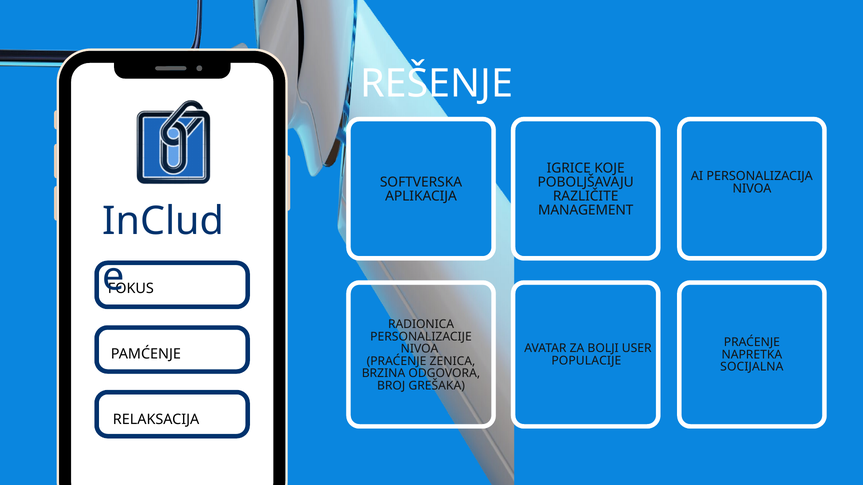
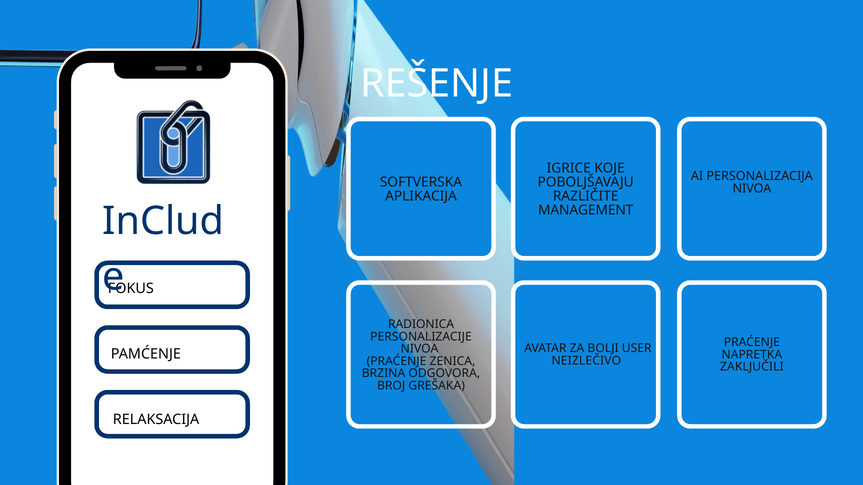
POPULACIJE: POPULACIJE -> NEIZLEČIVO (586, 361)
SOCIJALNA: SOCIJALNA -> ZAKLJUČILI (752, 367)
